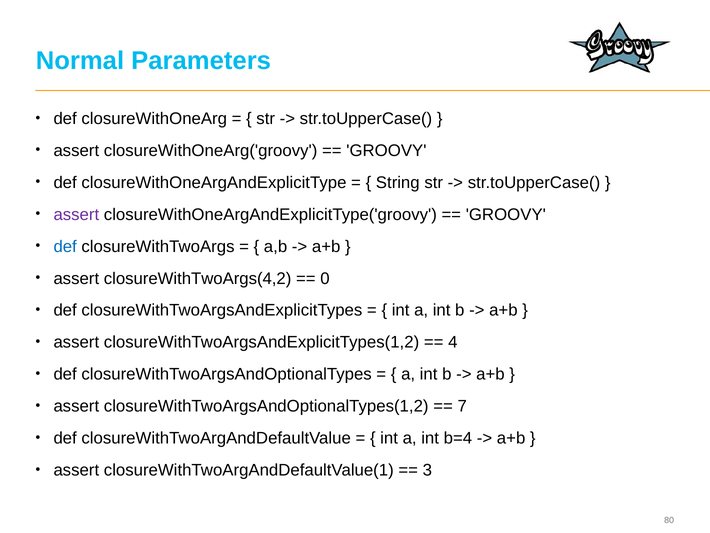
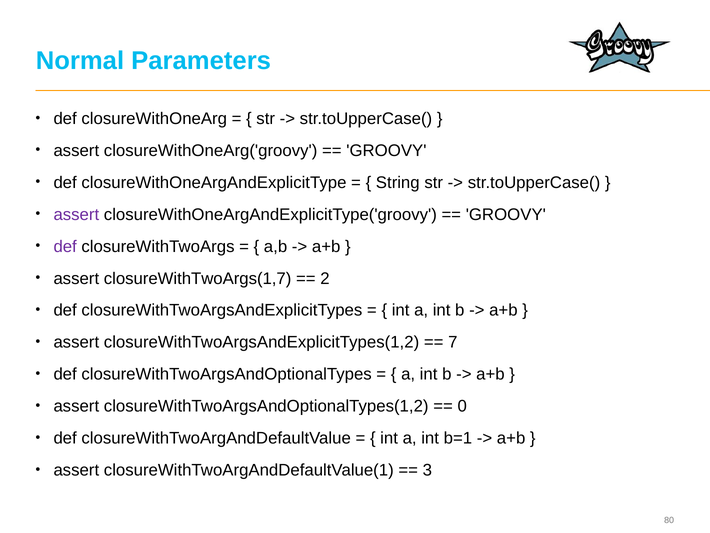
def colour: blue -> purple (65, 246)
closureWithTwoArgs(4,2: closureWithTwoArgs(4,2 -> closureWithTwoArgs(1,7 (198, 278)
0: 0 -> 2 (325, 278)
4: 4 -> 7 (453, 342)
7: 7 -> 0 (462, 406)
b=4: b=4 -> b=1 (458, 438)
